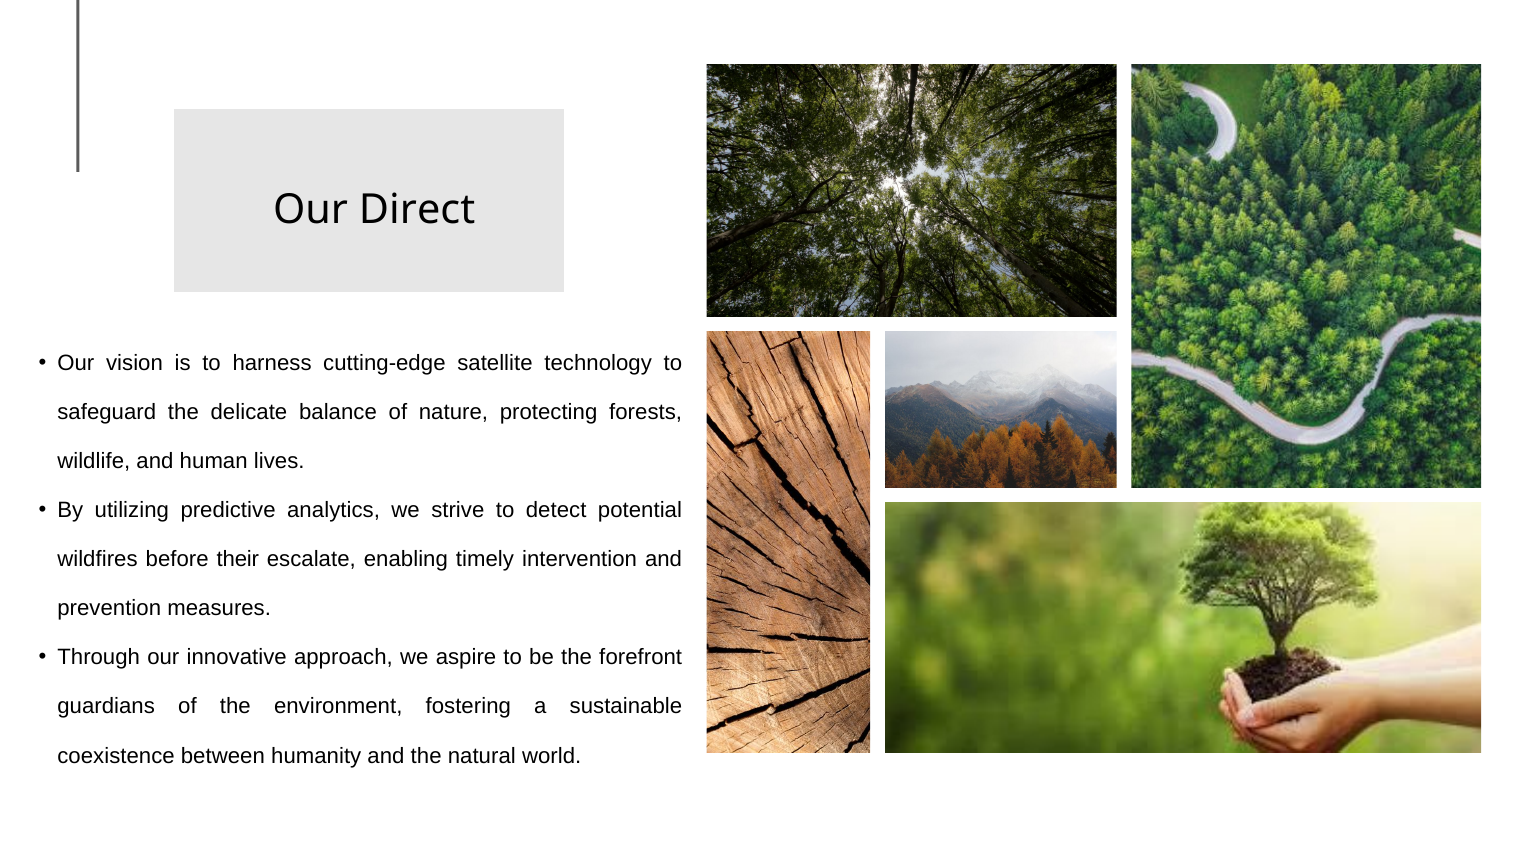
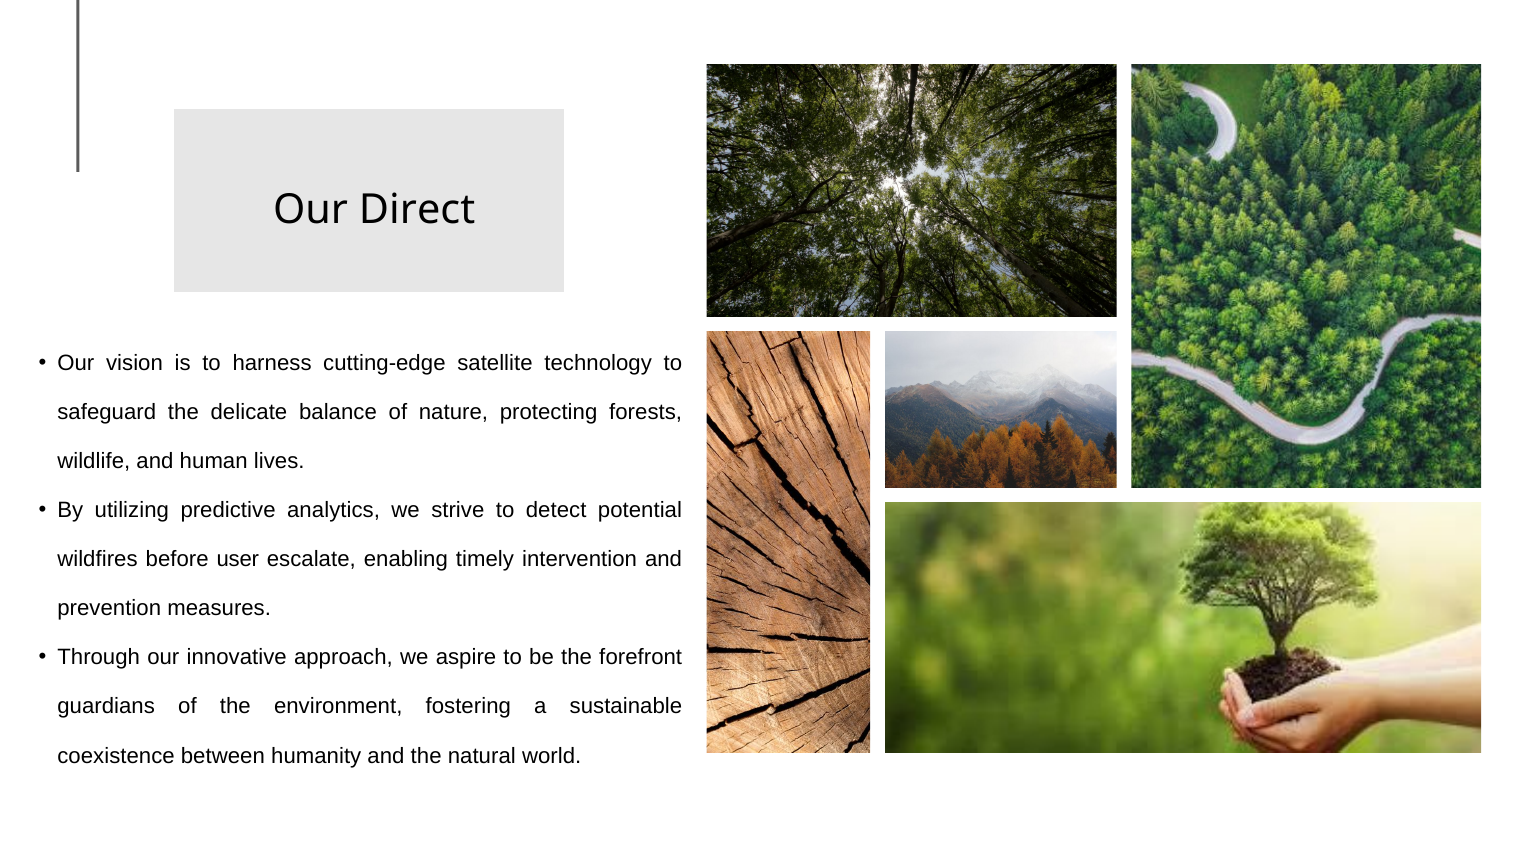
their: their -> user (238, 559)
